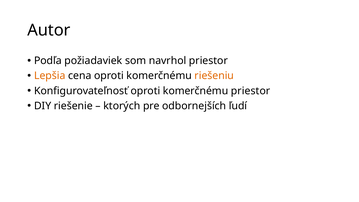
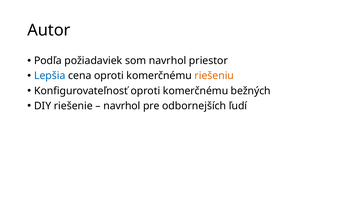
Lepšia colour: orange -> blue (50, 76)
komerčnému priestor: priestor -> bežných (251, 91)
ktorých: ktorých -> navrhol (122, 106)
